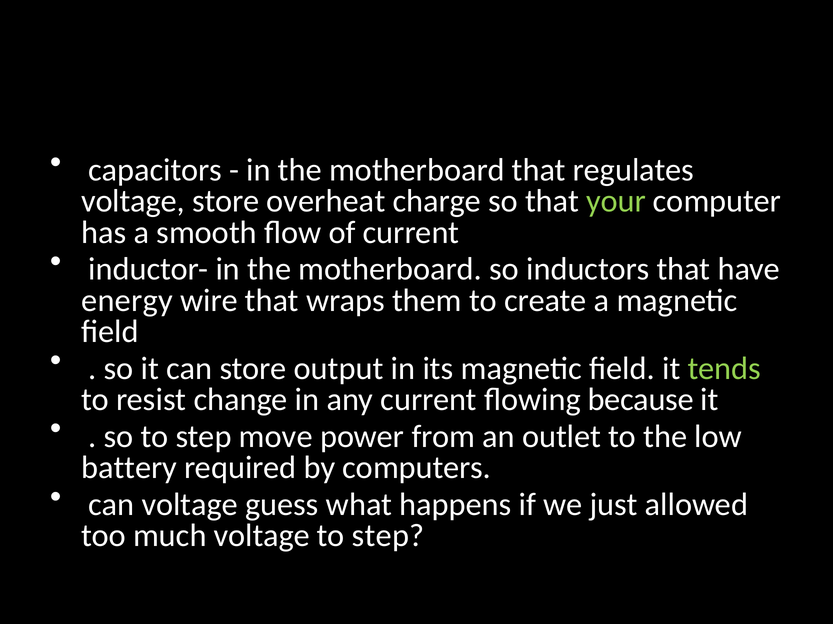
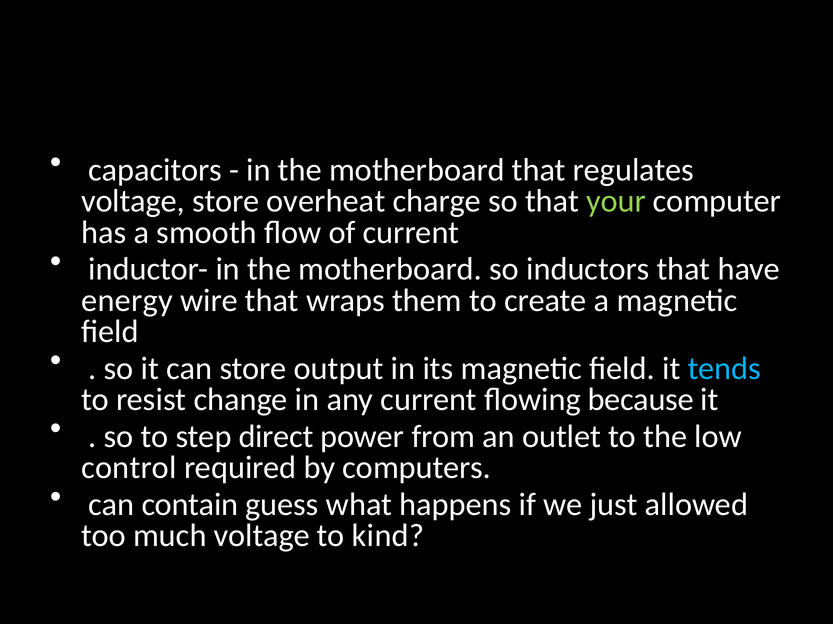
tends colour: light green -> light blue (724, 369)
move: move -> direct (276, 437)
battery: battery -> control (129, 468)
can voltage: voltage -> contain (190, 505)
voltage to step: step -> kind (388, 536)
